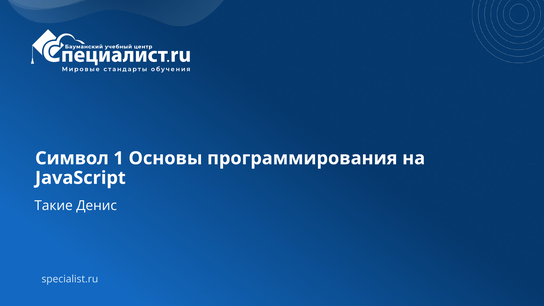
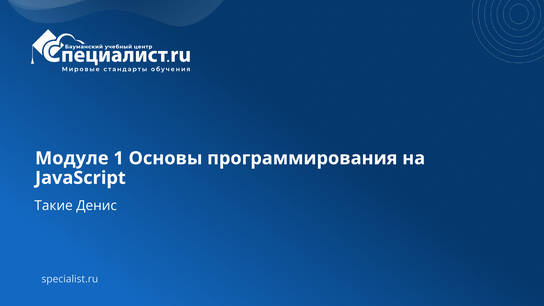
Символ: Символ -> Модуле (72, 158)
